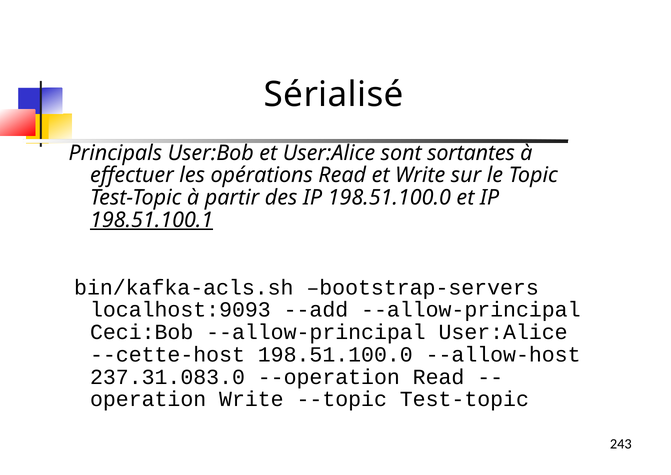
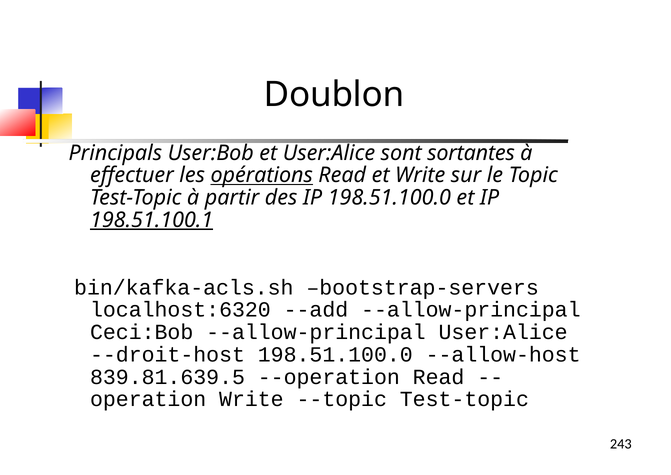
Sérialisé: Sérialisé -> Doublon (334, 94)
opérations underline: none -> present (262, 175)
localhost:9093: localhost:9093 -> localhost:6320 (180, 310)
--cette-host: --cette-host -> --droit-host (167, 354)
237.31.083.0: 237.31.083.0 -> 839.81.639.5 (167, 376)
